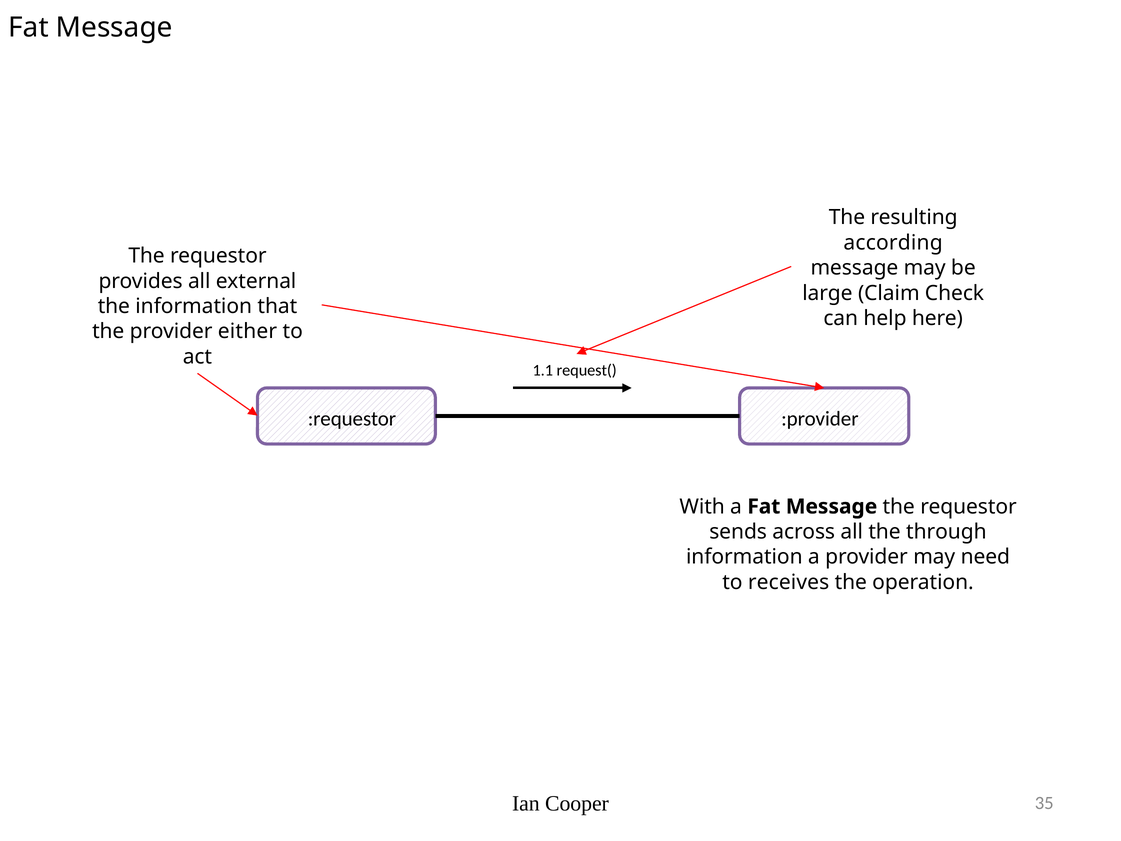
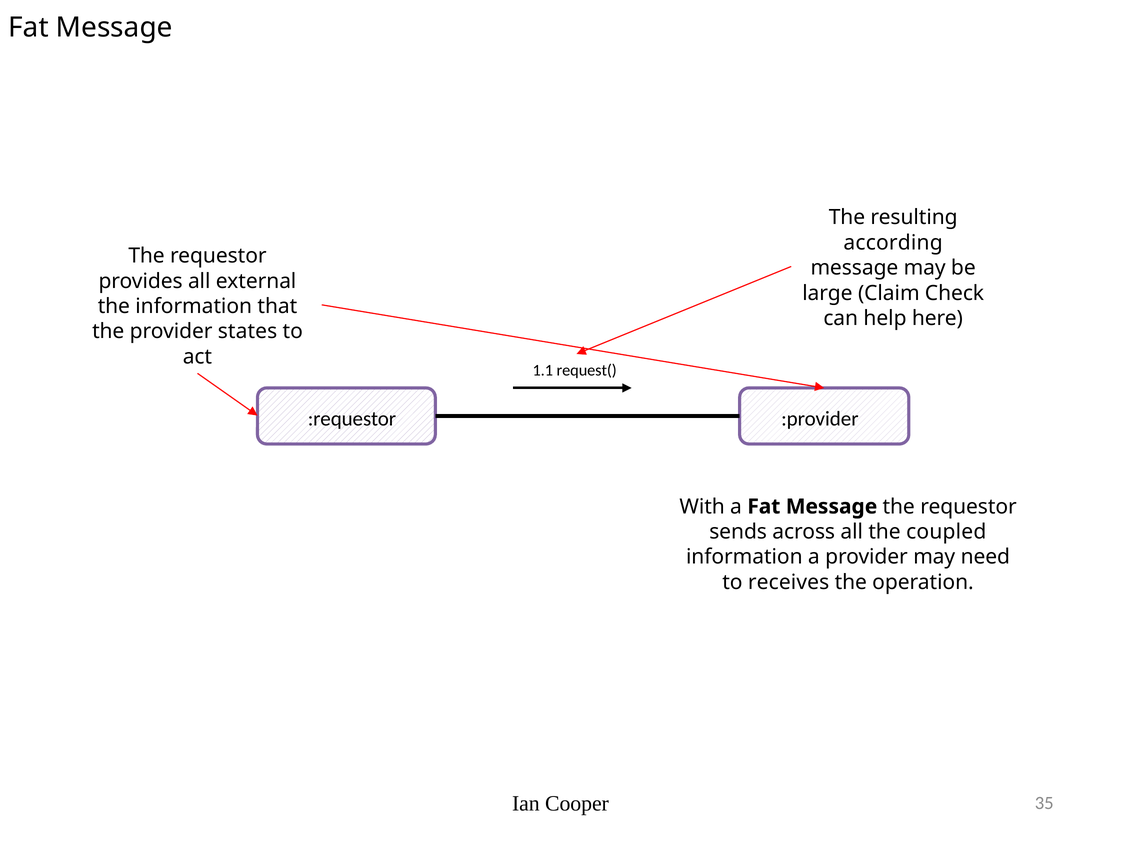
either: either -> states (248, 331)
through: through -> coupled (946, 532)
